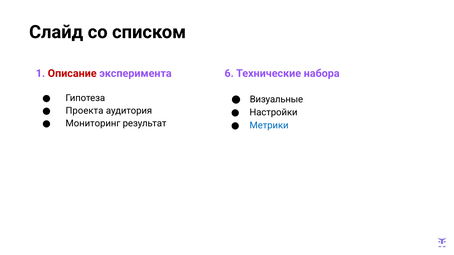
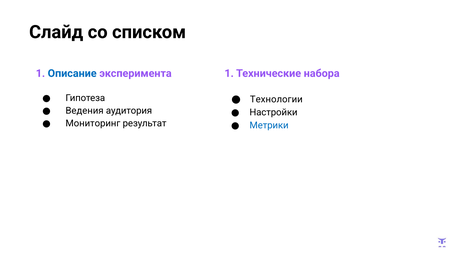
Описание colour: red -> blue (72, 73)
эксперимента 6: 6 -> 1 (229, 73)
Визуальные: Визуальные -> Технологии (276, 100)
Проекта: Проекта -> Ведения (85, 111)
